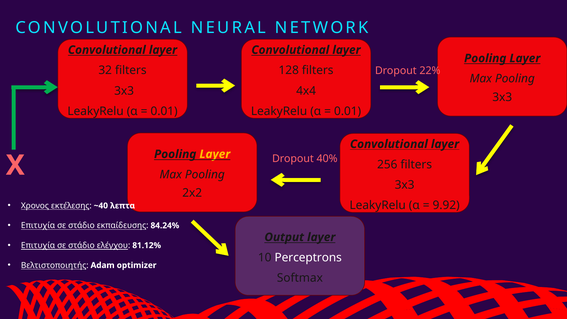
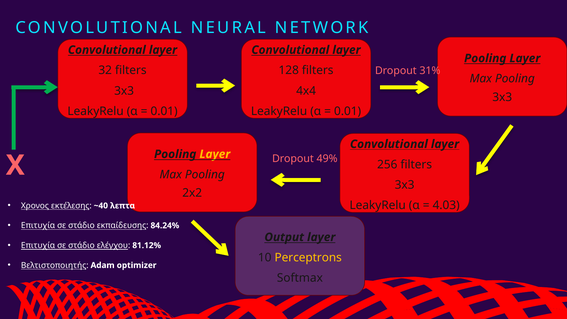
22%: 22% -> 31% (430, 71)
40%: 40% -> 49% (327, 158)
9.92: 9.92 -> 4.03 (446, 205)
Perceptrons colour: white -> yellow (308, 258)
